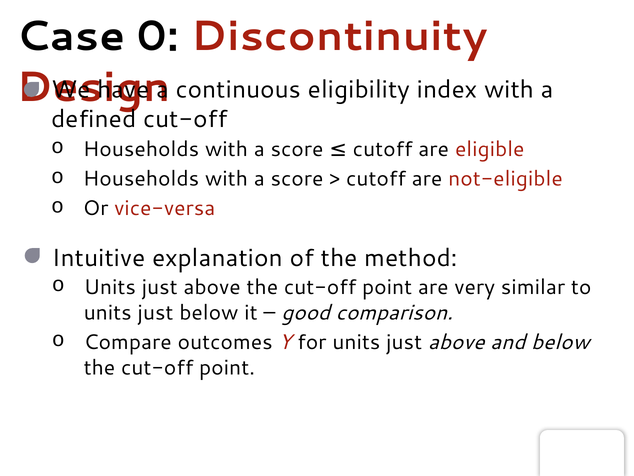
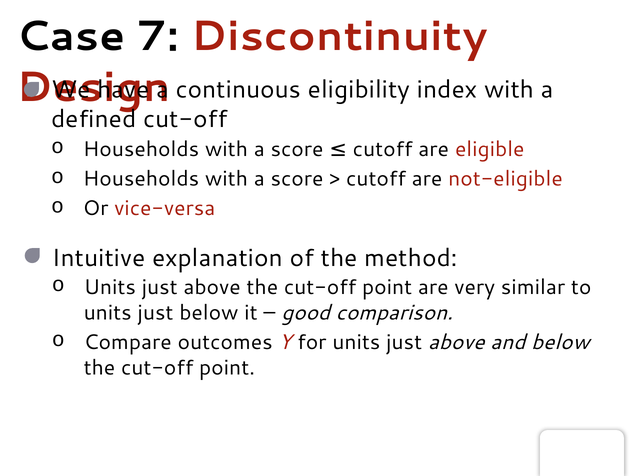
0: 0 -> 7 (158, 36)
